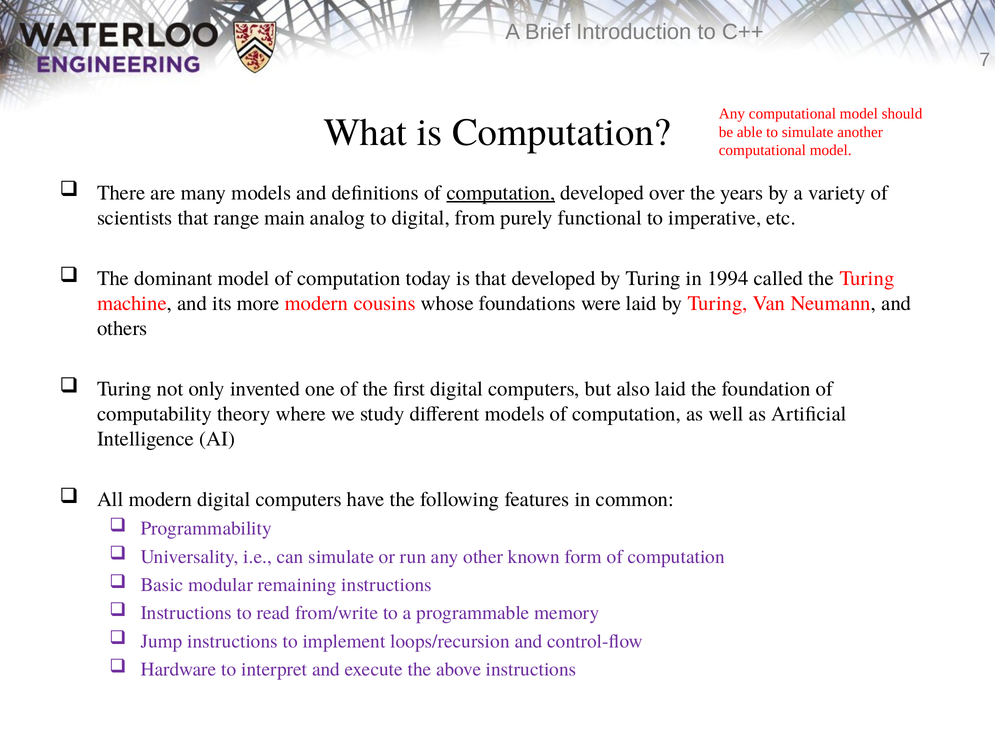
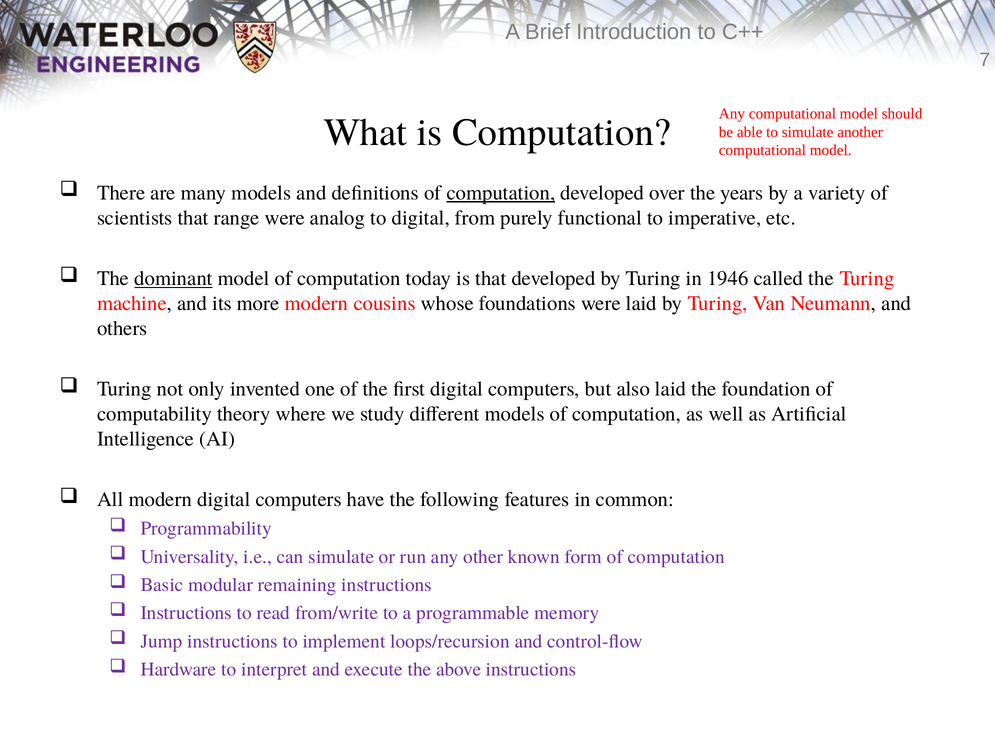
range main: main -> were (285, 218)
dominant underline: none -> present (173, 279)
1994: 1994 -> 1946 (728, 279)
